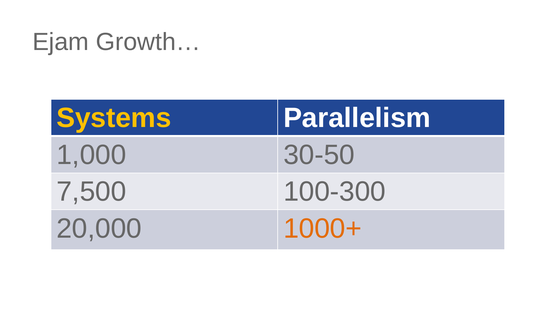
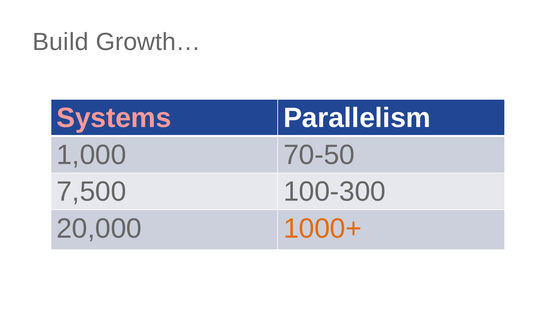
Ejam: Ejam -> Build (61, 42)
Systems colour: yellow -> pink (114, 118)
30-50: 30-50 -> 70-50 (319, 155)
